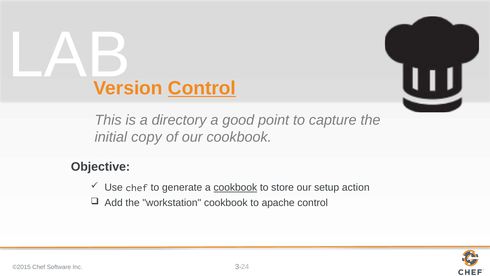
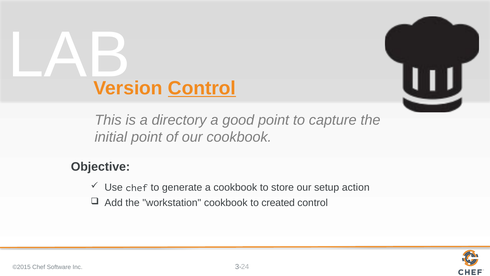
initial copy: copy -> point (147, 137)
cookbook underline: present -> none (235, 187)
apache: apache -> created (278, 203)
